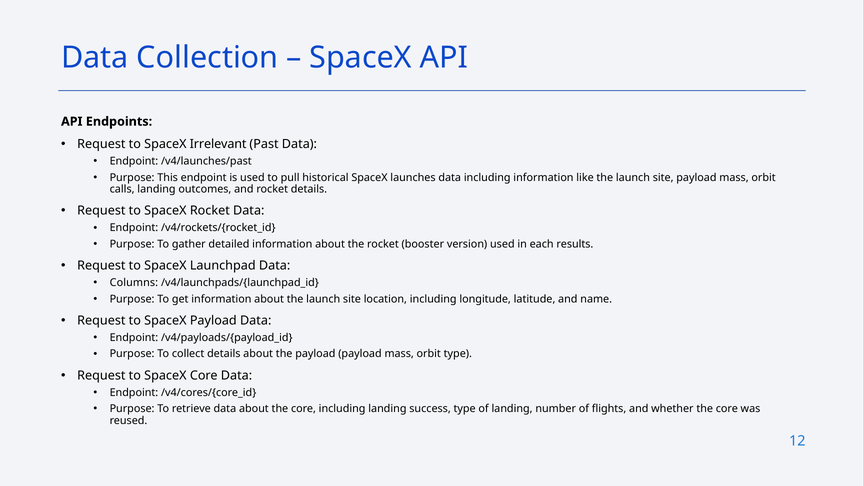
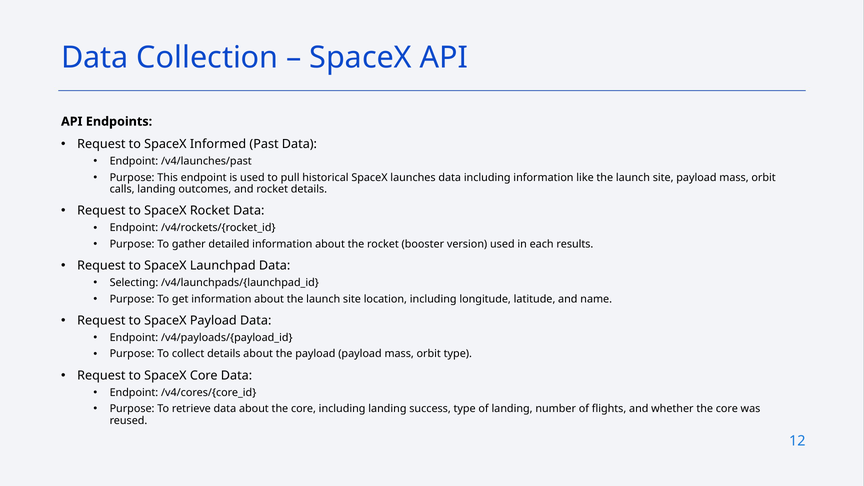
Irrelevant: Irrelevant -> Informed (218, 144)
Columns: Columns -> Selecting (134, 283)
